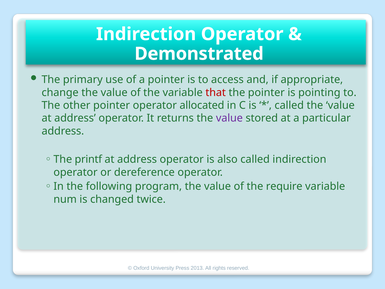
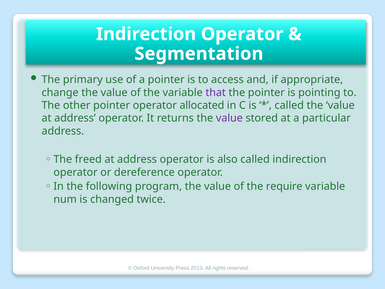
Demonstrated: Demonstrated -> Segmentation (199, 54)
that colour: red -> purple (216, 92)
printf: printf -> freed (88, 159)
